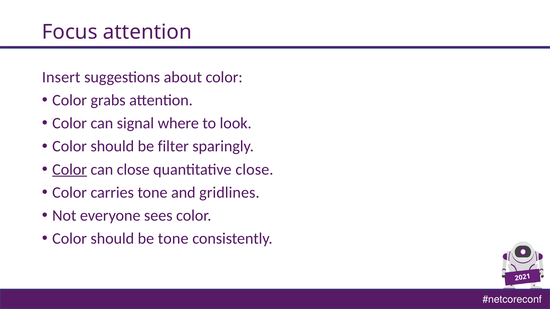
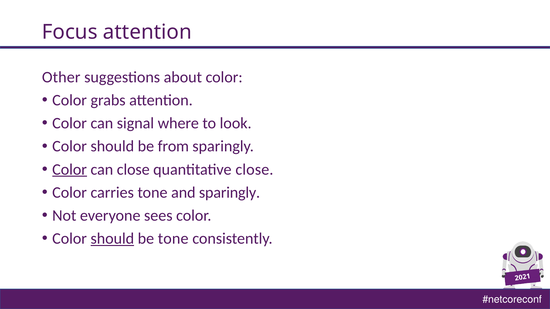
Insert: Insert -> Other (61, 77)
filter: filter -> from (173, 147)
and gridlines: gridlines -> sparingly (230, 193)
should underline: none -> present (112, 239)
